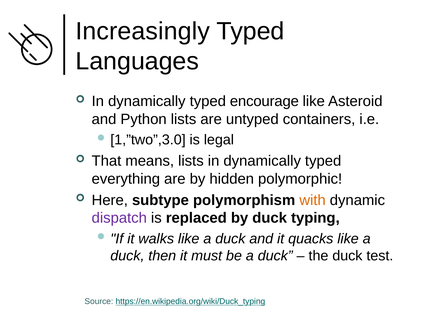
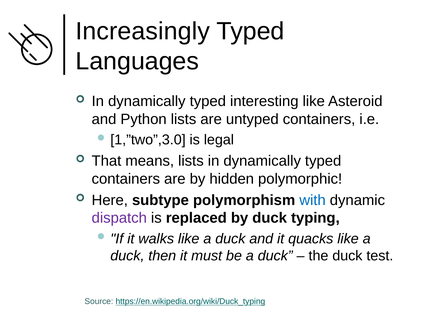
encourage: encourage -> interesting (264, 101)
everything: everything -> containers (126, 179)
with colour: orange -> blue (313, 200)
